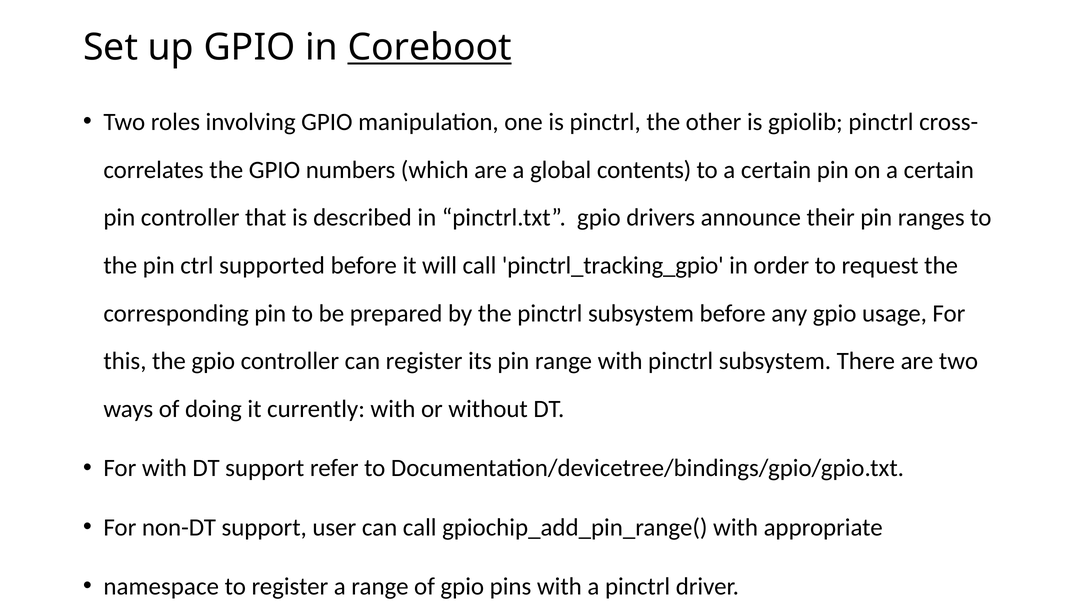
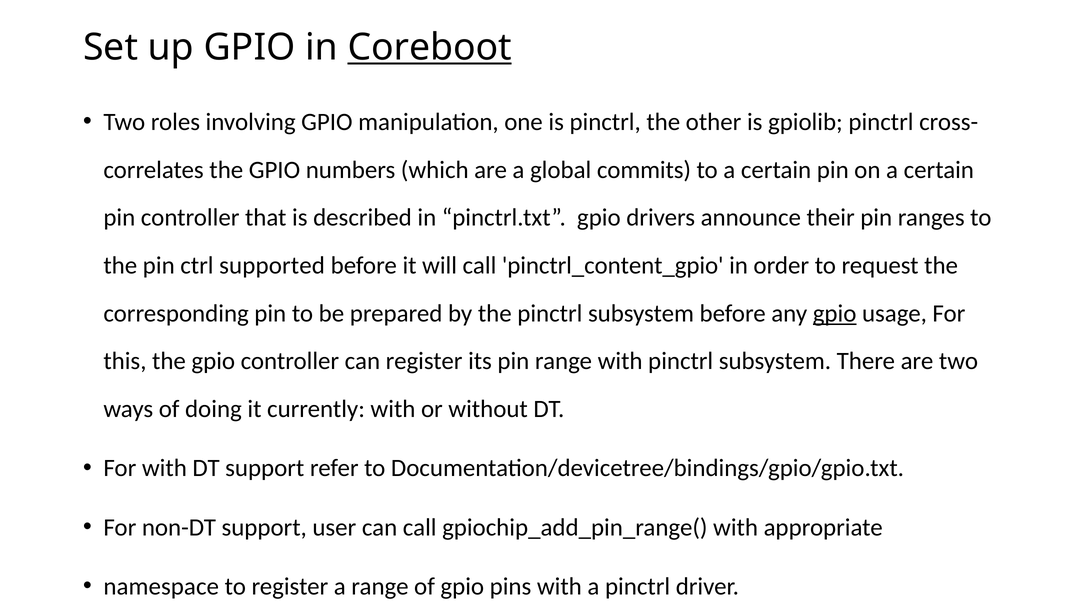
contents: contents -> commits (644, 170)
pinctrl_tracking_gpio: pinctrl_tracking_gpio -> pinctrl_content_gpio (613, 266)
gpio underline: none -> present (835, 314)
